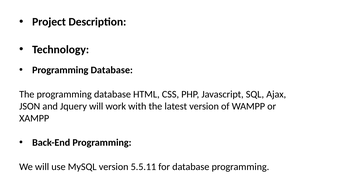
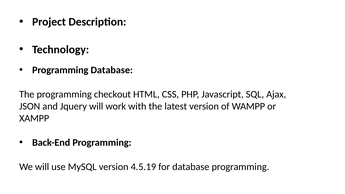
The programming database: database -> checkout (112, 94)
5.5.11: 5.5.11 -> 4.5.19 (143, 167)
